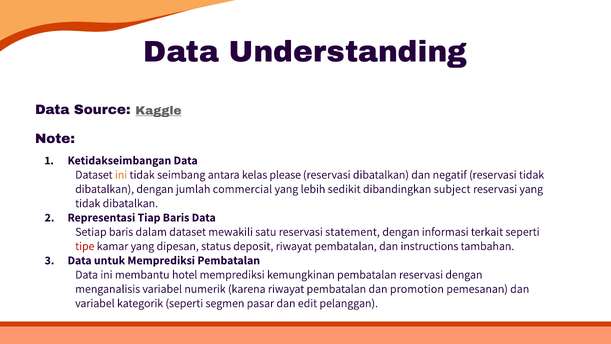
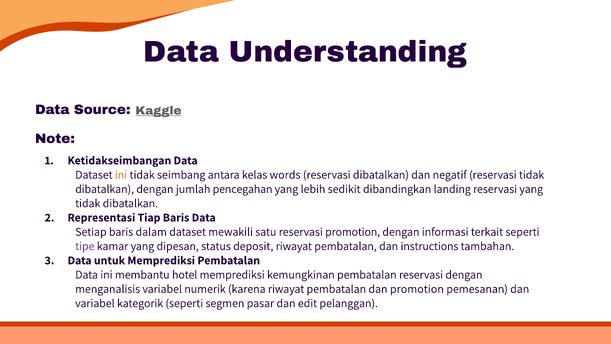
please: please -> words (285, 175)
commercial: commercial -> pencegahan (243, 189)
subject: subject -> landing (452, 189)
reservasi statement: statement -> promotion (353, 232)
tipe colour: red -> purple (85, 246)
